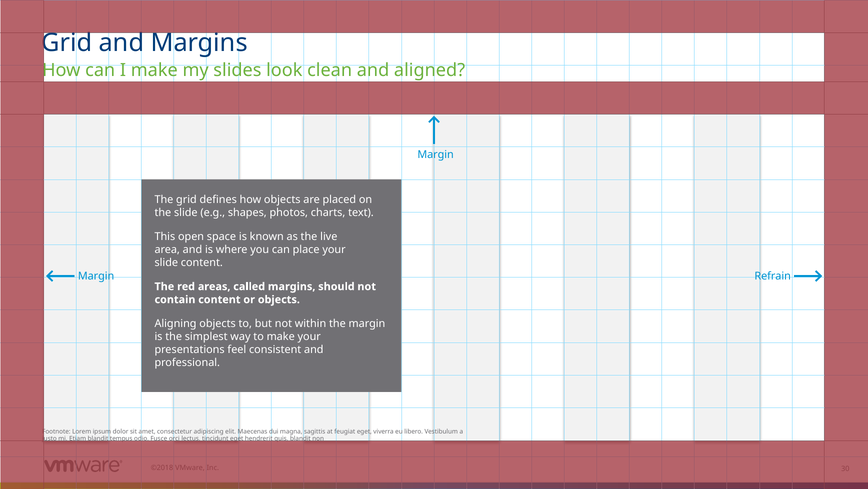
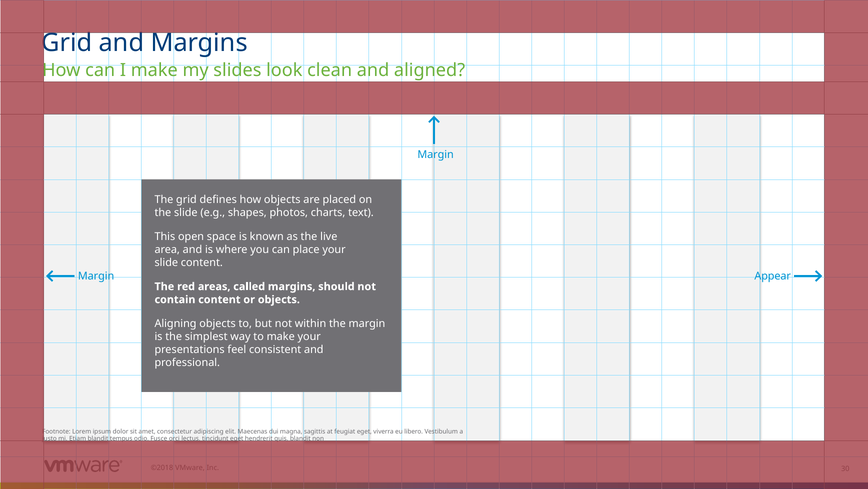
Refrain: Refrain -> Appear (773, 276)
